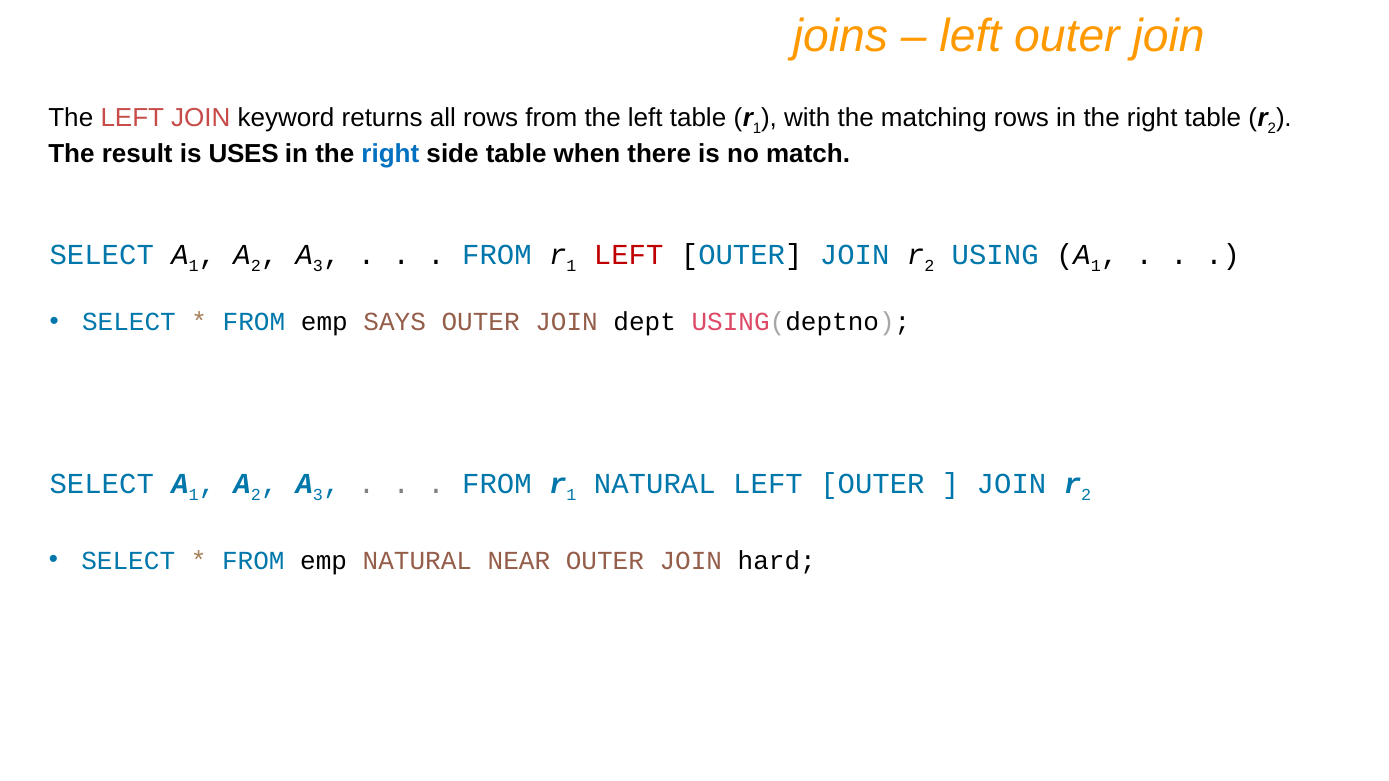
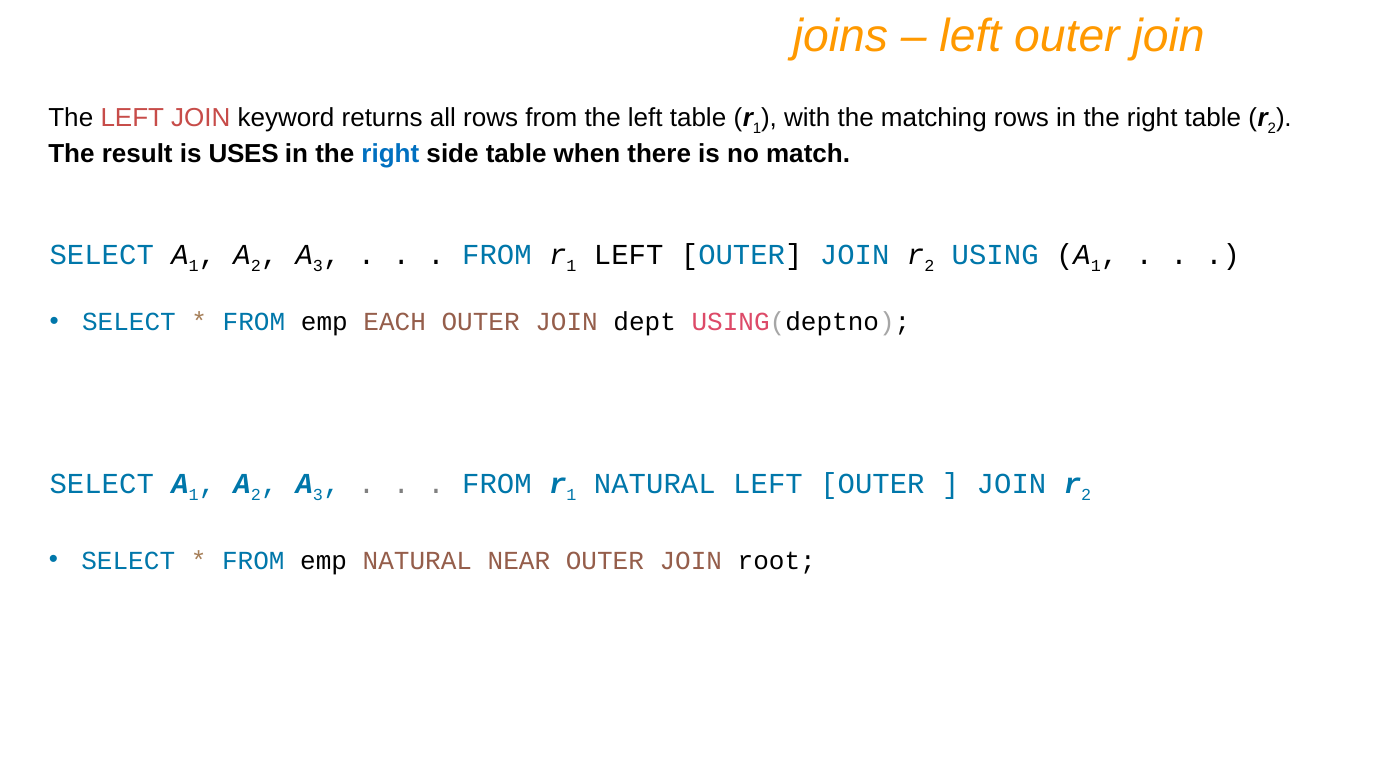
LEFT colour: red -> black (629, 255)
SAYS: SAYS -> EACH (395, 322)
hard: hard -> root (777, 561)
